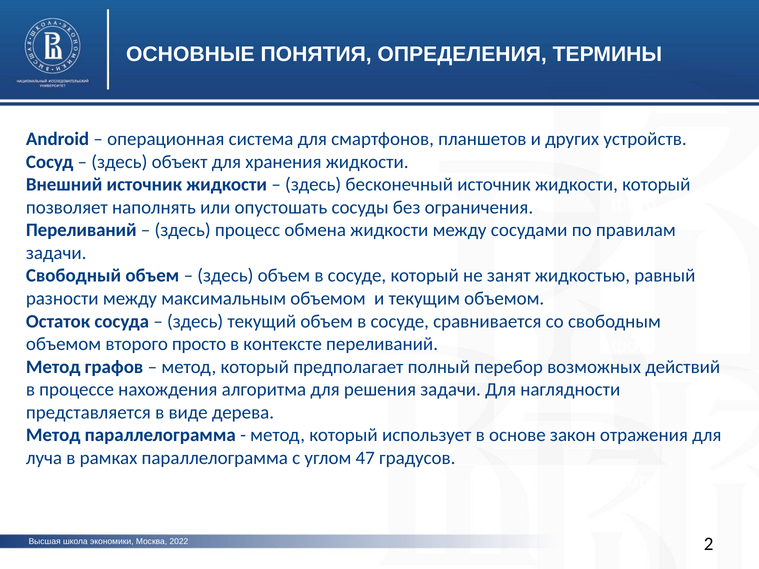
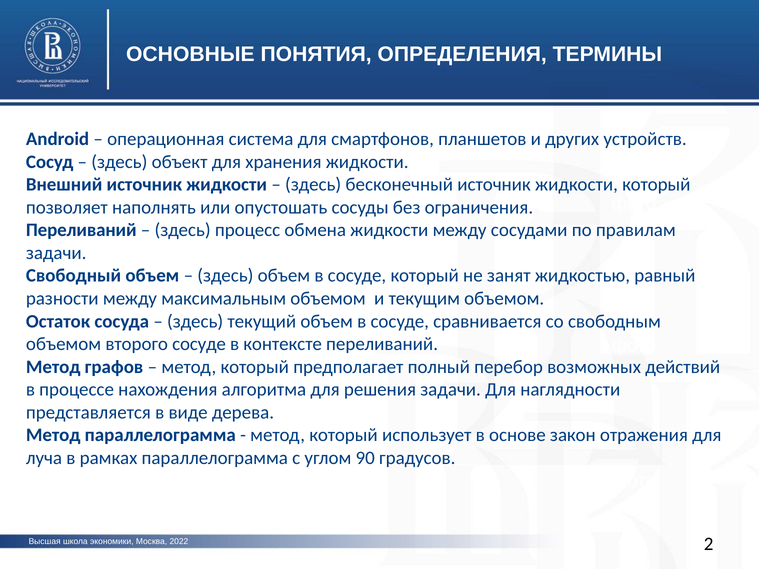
второго просто: просто -> сосуде (199, 344)
47: 47 -> 90 (365, 458)
